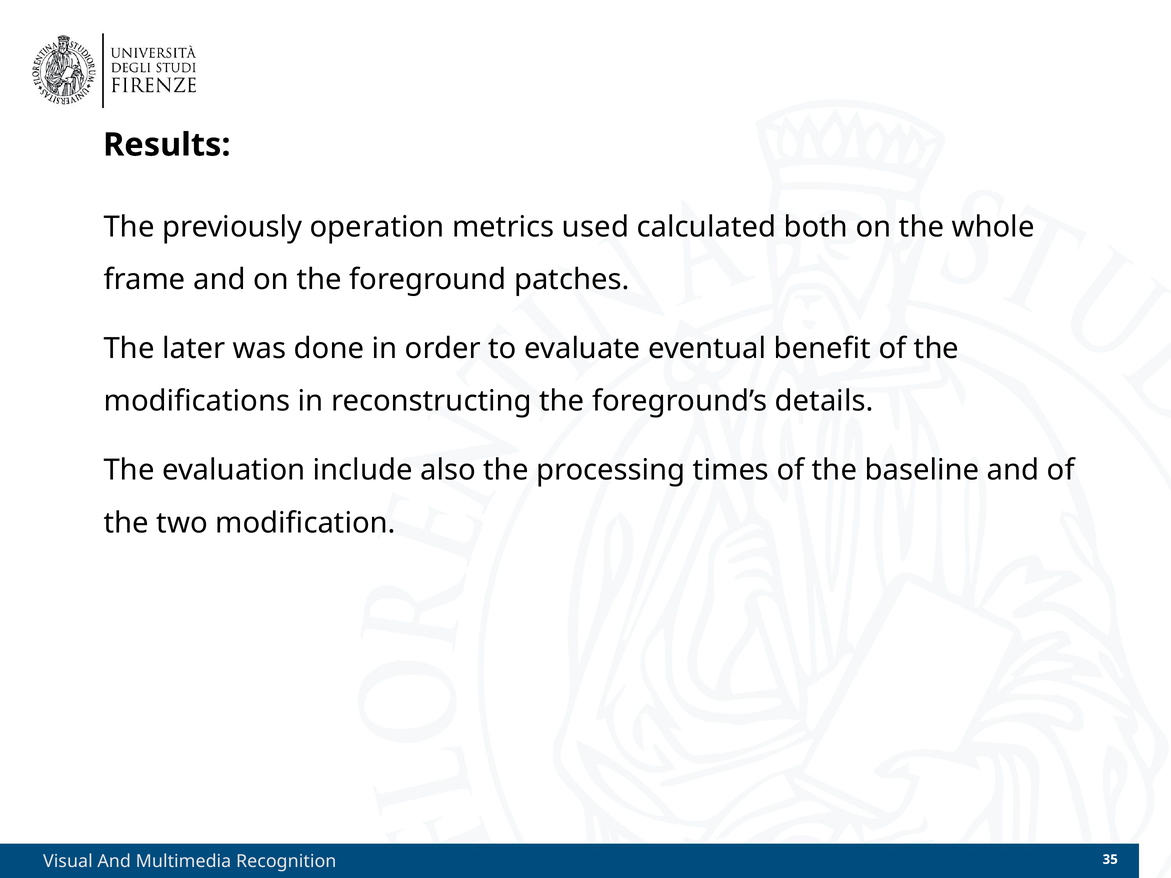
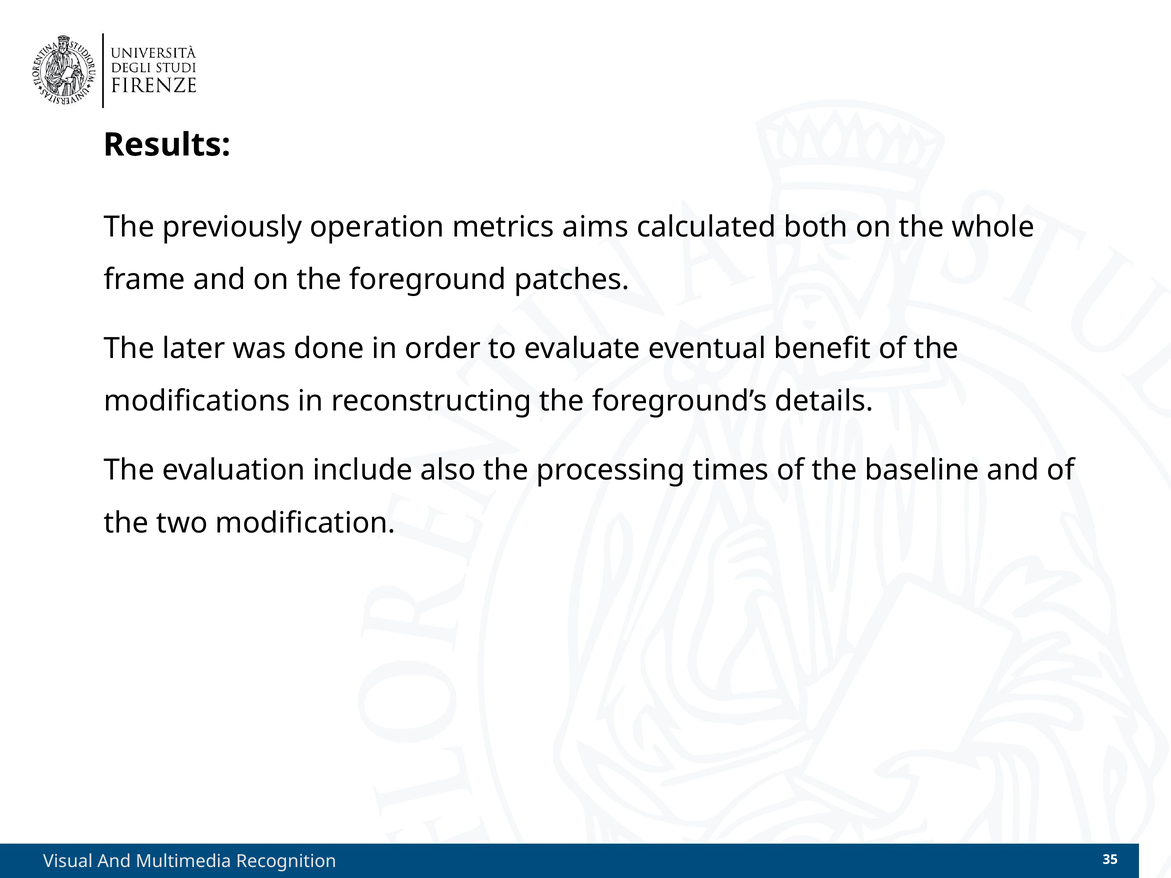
used: used -> aims (595, 227)
